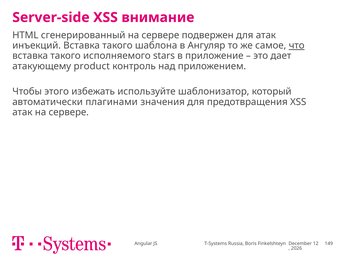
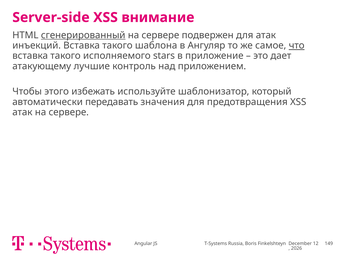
сгенерированный underline: none -> present (83, 35)
product: product -> лучшие (92, 66)
плагинами: плагинами -> передавать (112, 102)
